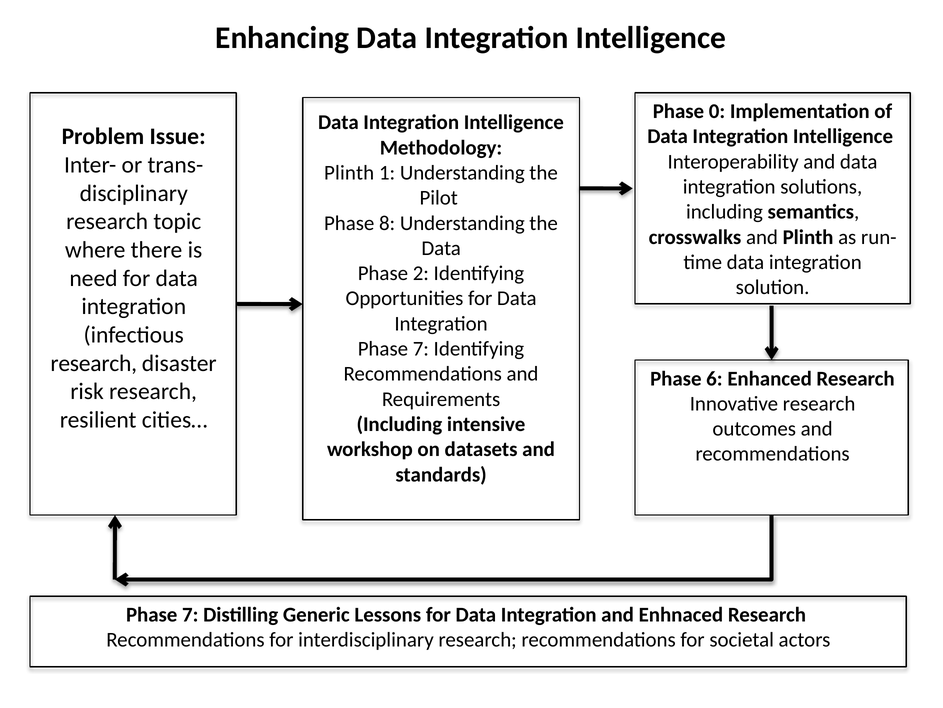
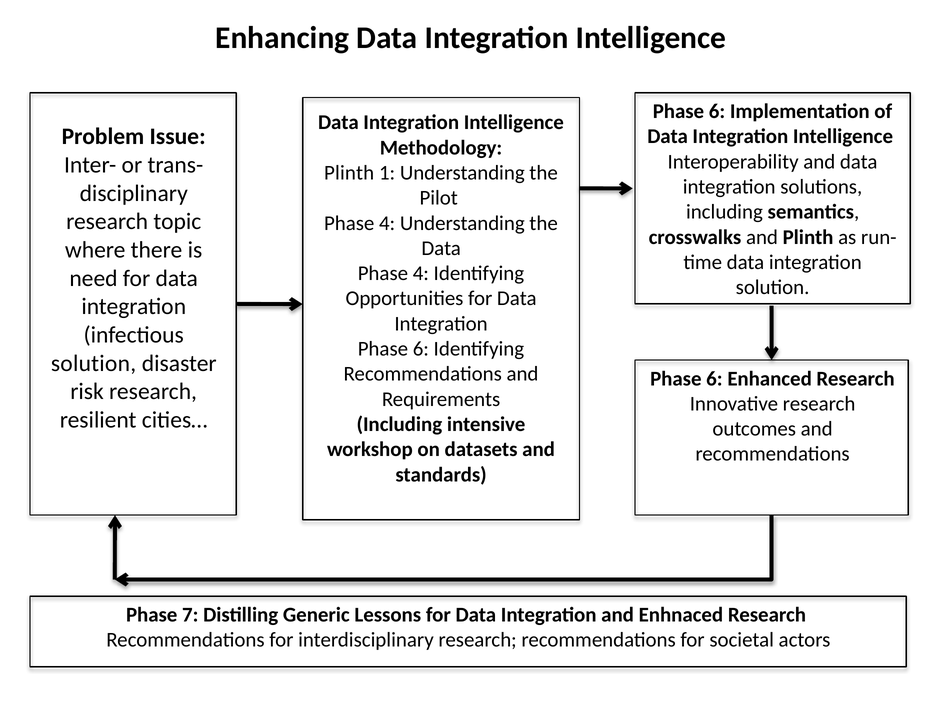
0: 0 -> 6 (717, 111)
8: 8 -> 4 (387, 223)
2: 2 -> 4 (421, 273)
7: 7 -> 6 (421, 349)
research: research -> solution (94, 363)
